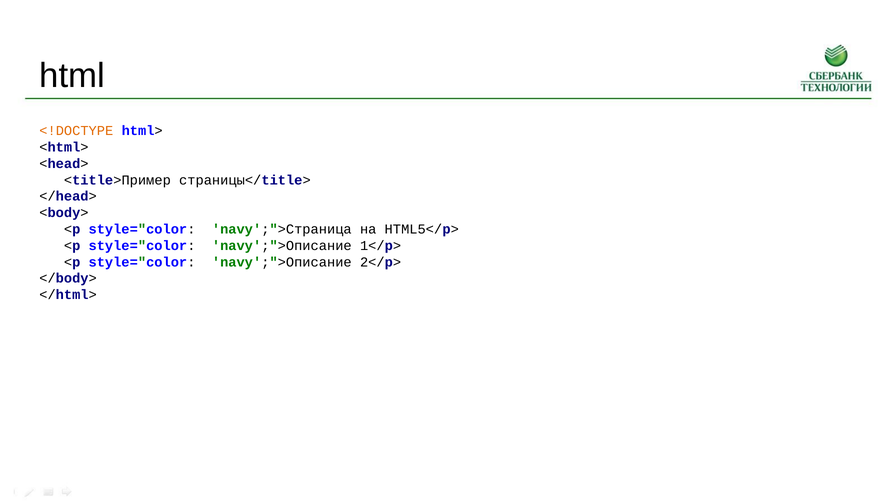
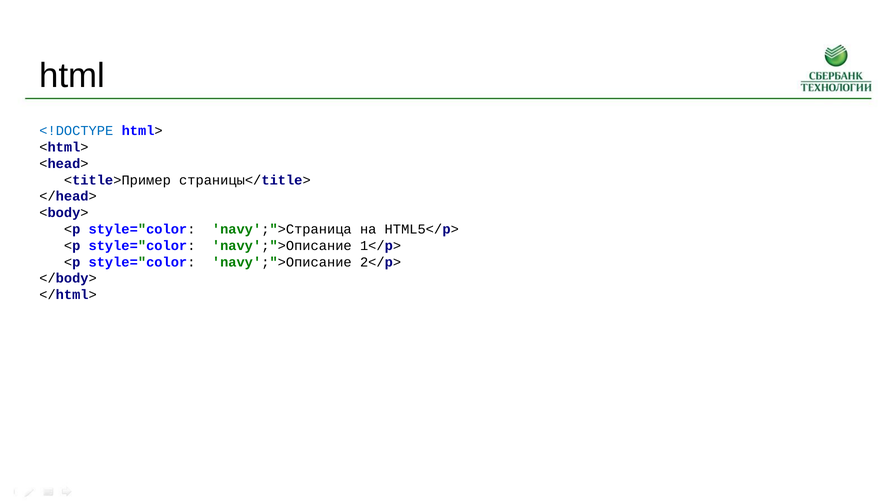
<!DOCTYPE colour: orange -> blue (76, 131)
